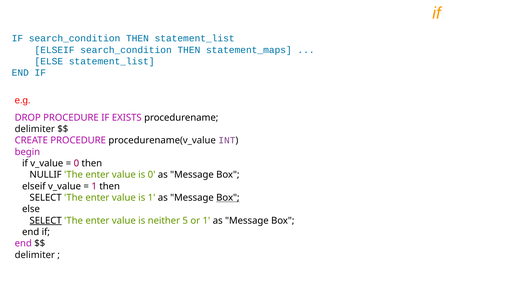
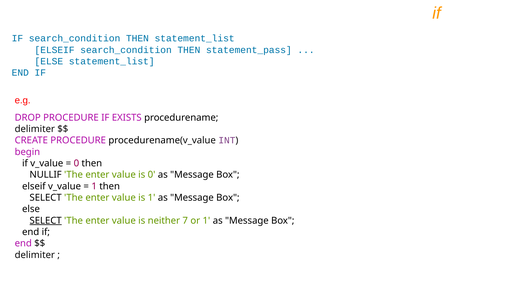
statement_maps: statement_maps -> statement_pass (249, 50)
Box underline: present -> none (228, 198)
5: 5 -> 7 (185, 220)
